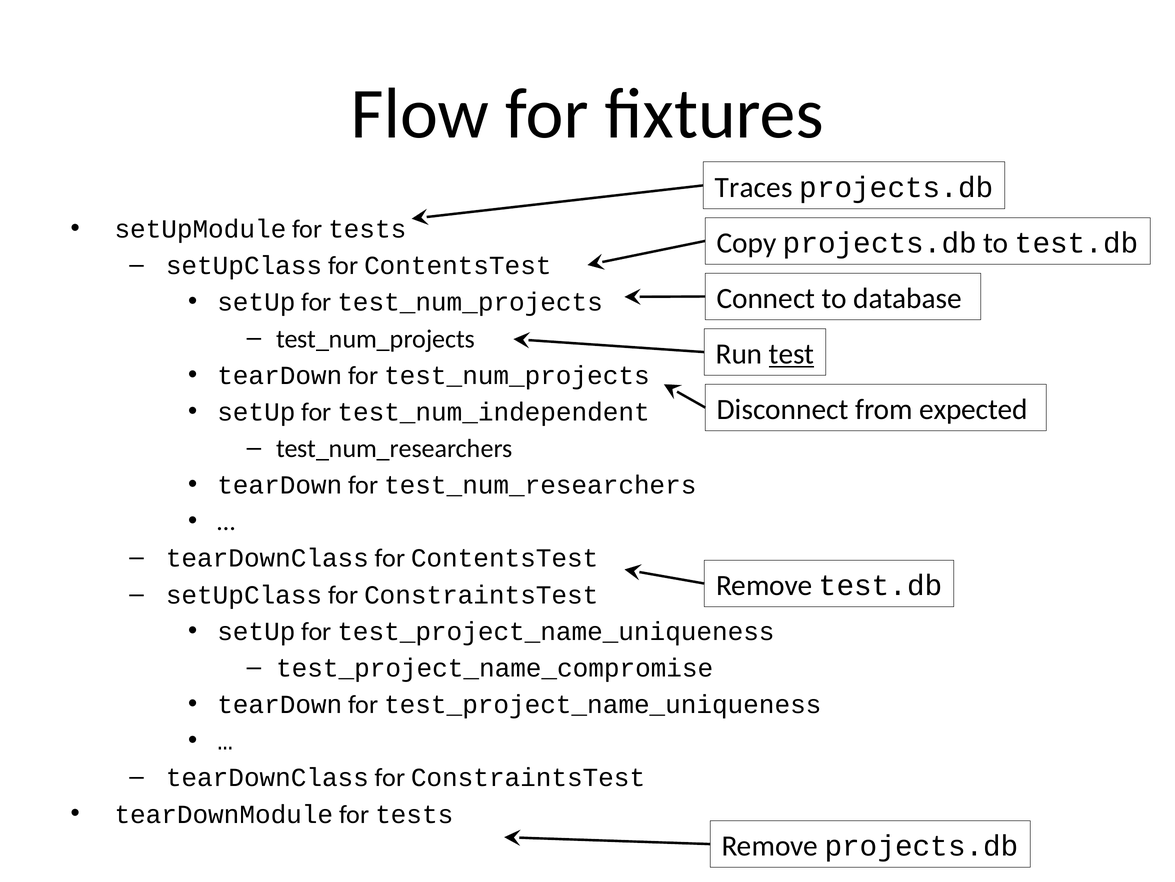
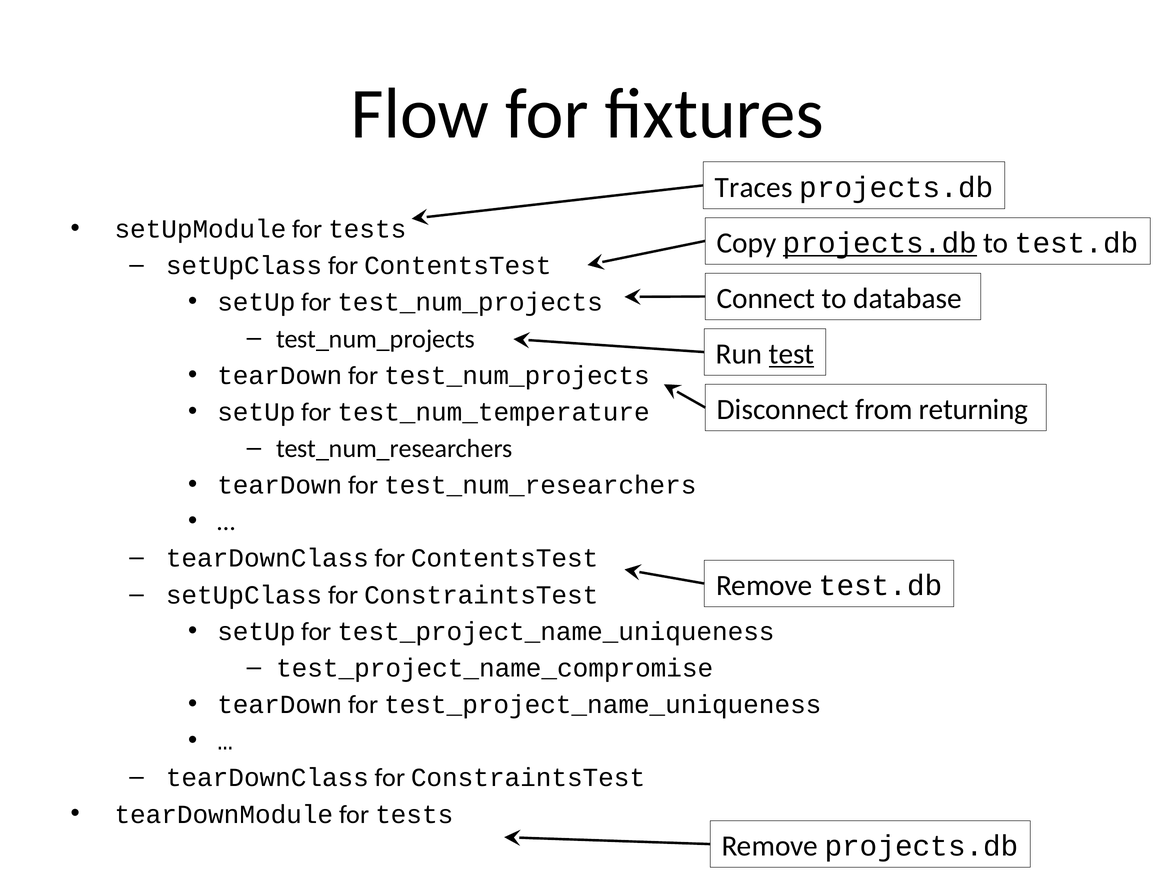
projects.db underline: none -> present (880, 243)
expected: expected -> returning (974, 409)
test_num_independent: test_num_independent -> test_num_temperature (494, 412)
